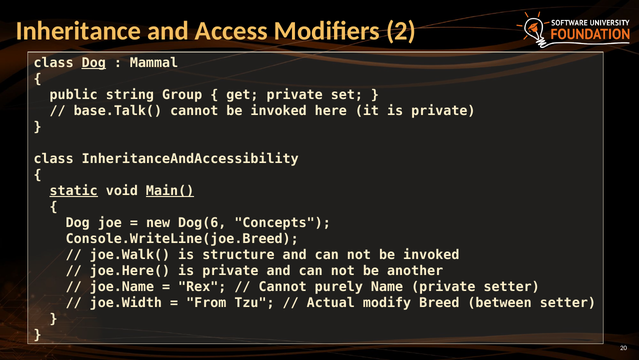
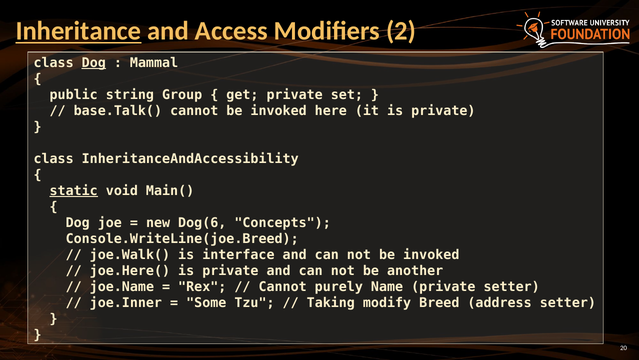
Inheritance underline: none -> present (78, 31)
Main( underline: present -> none (170, 191)
structure: structure -> interface (238, 255)
joe.Width: joe.Width -> joe.Inner (126, 303)
From: From -> Some (206, 303)
Actual: Actual -> Taking (331, 303)
between: between -> address (500, 303)
